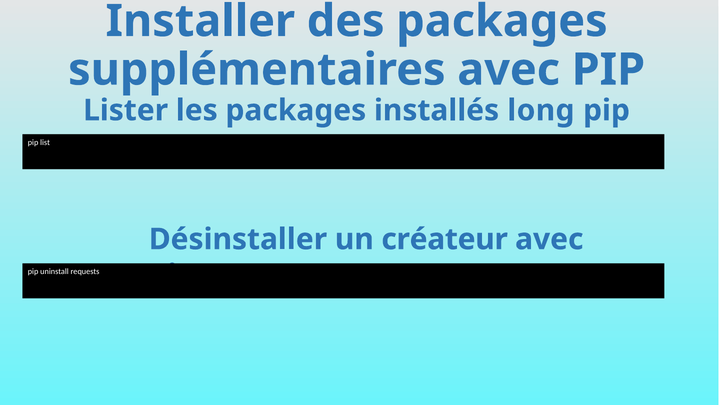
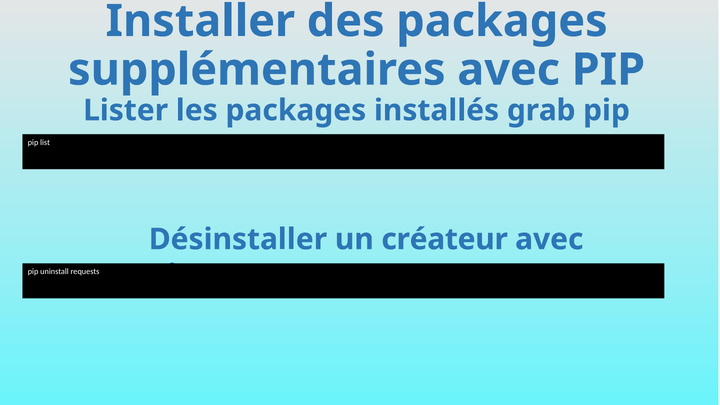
long: long -> grab (541, 110)
